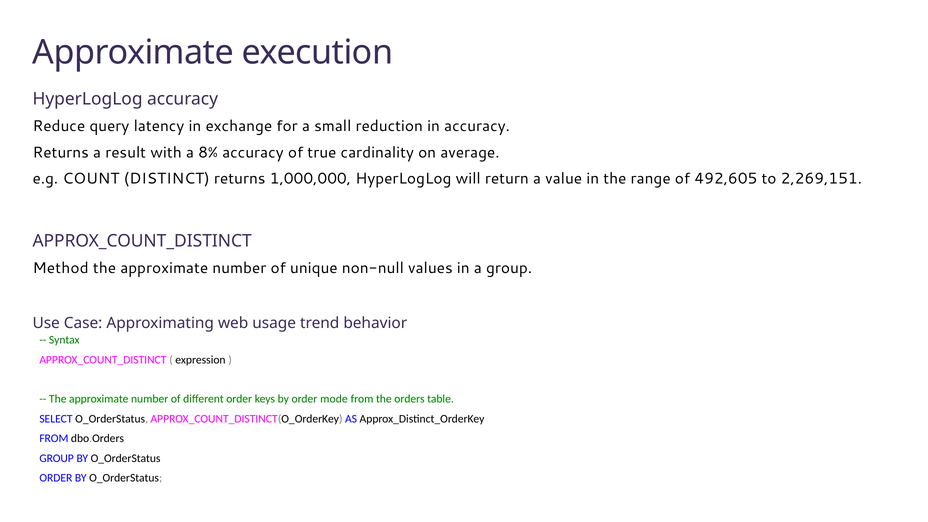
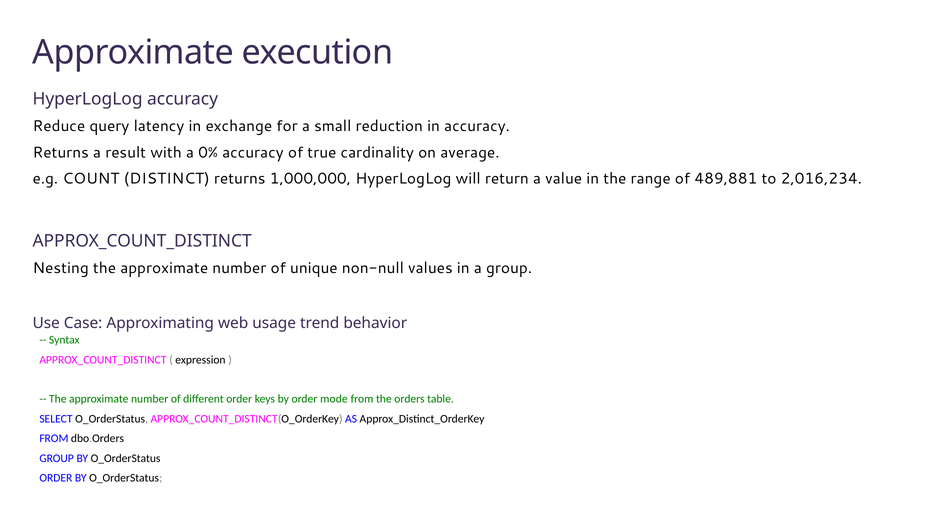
8%: 8% -> 0% (208, 152)
492,605: 492,605 -> 489,881 (726, 179)
2,269,151: 2,269,151 -> 2,016,234 (821, 179)
Method: Method -> Nesting (61, 268)
